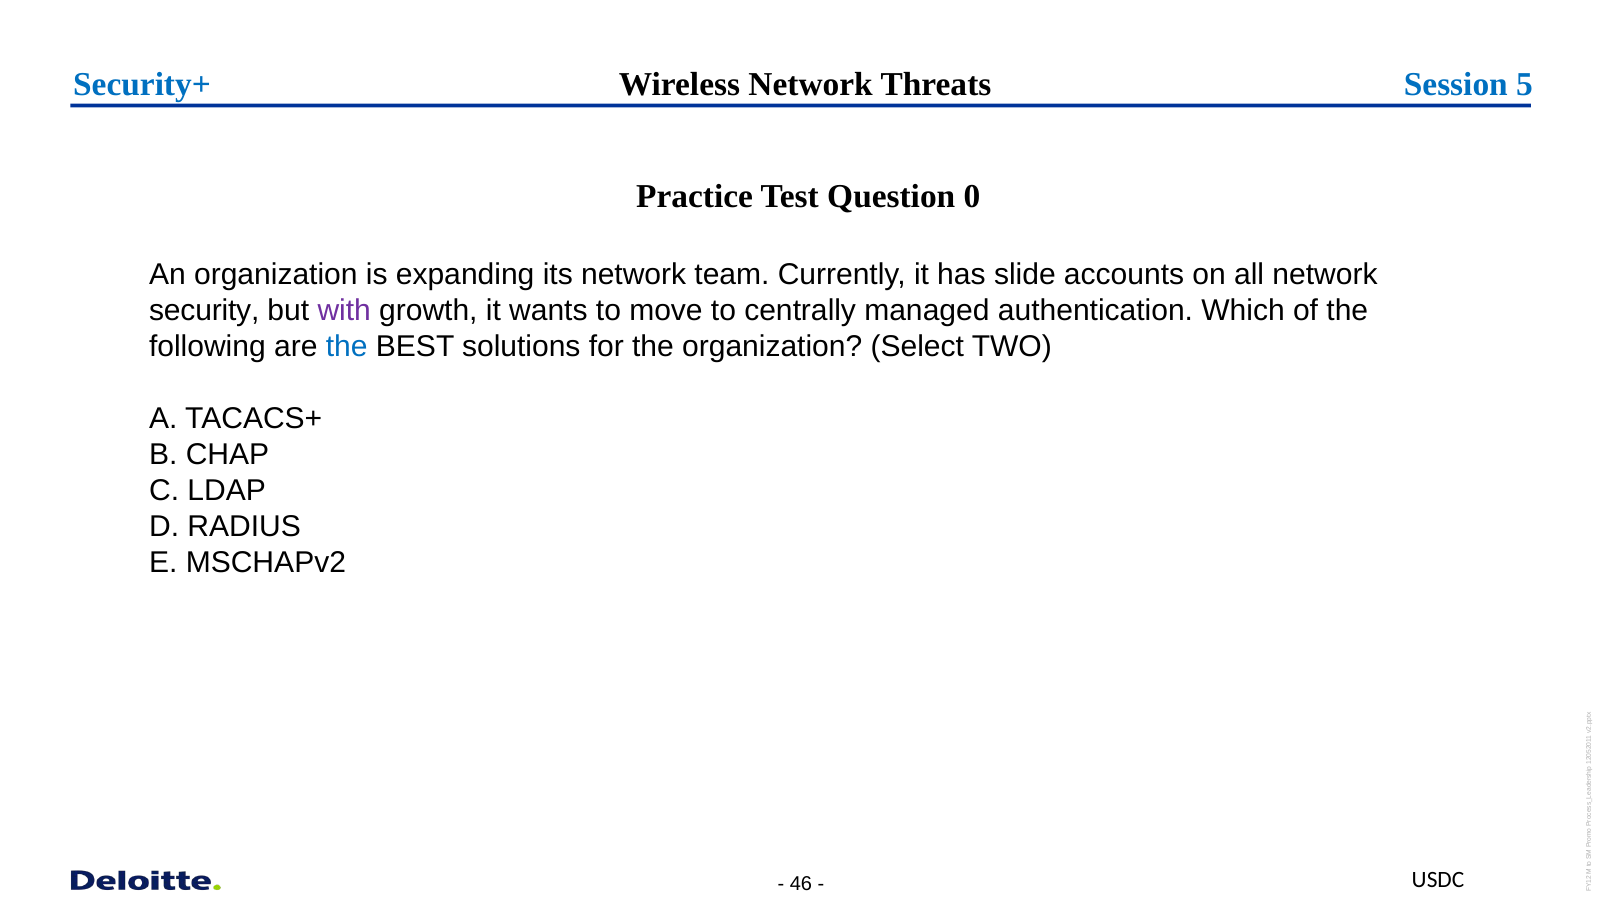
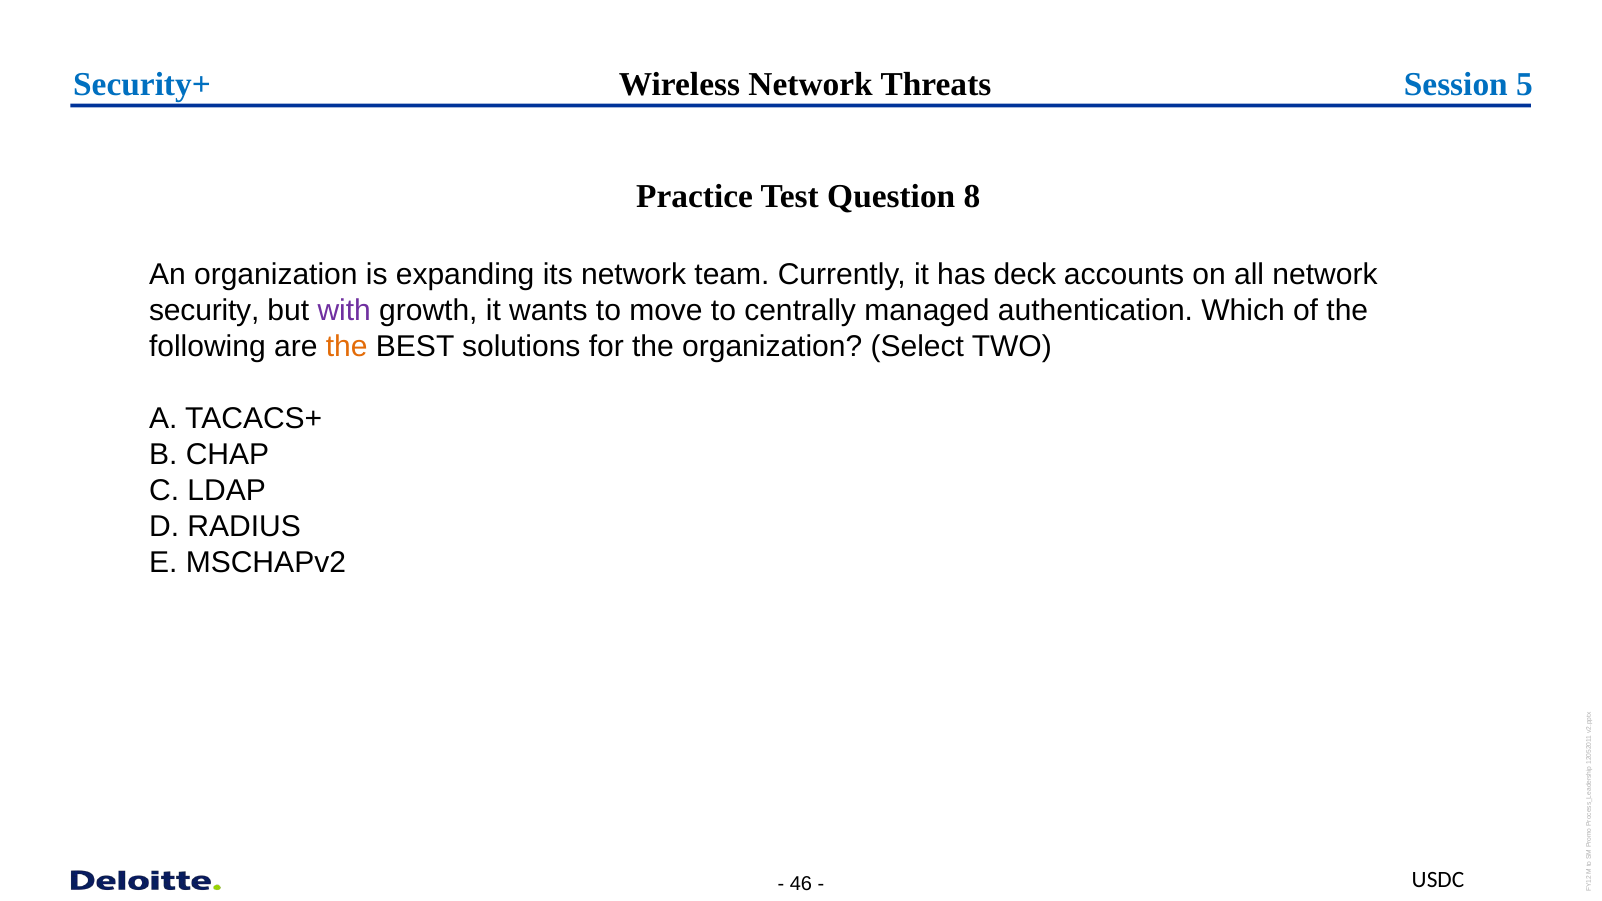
Question 0: 0 -> 8 (972, 196)
slide: slide -> deck (1025, 274)
the colour: blue -> orange (347, 346)
